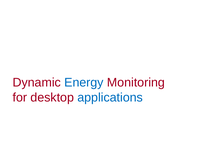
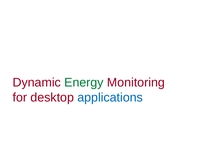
Energy colour: blue -> green (84, 82)
